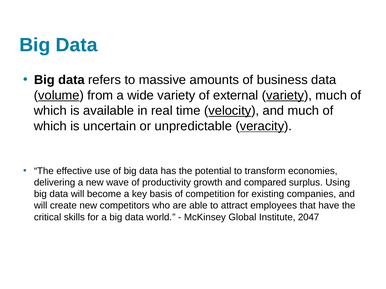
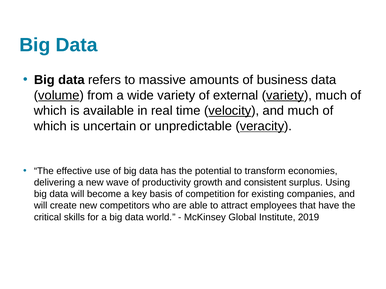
compared: compared -> consistent (265, 183)
2047: 2047 -> 2019 (309, 217)
